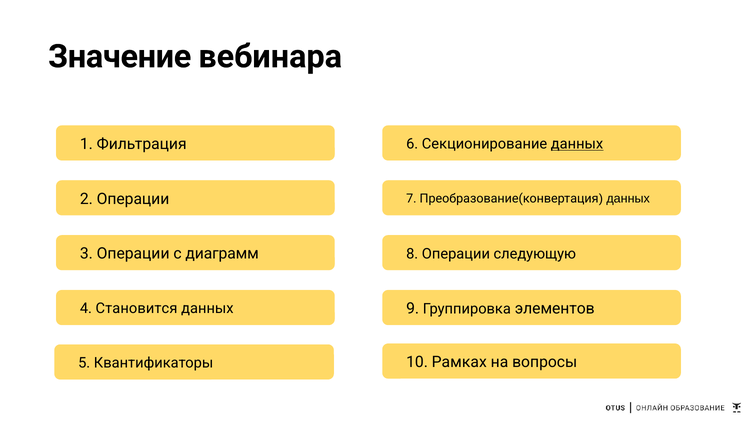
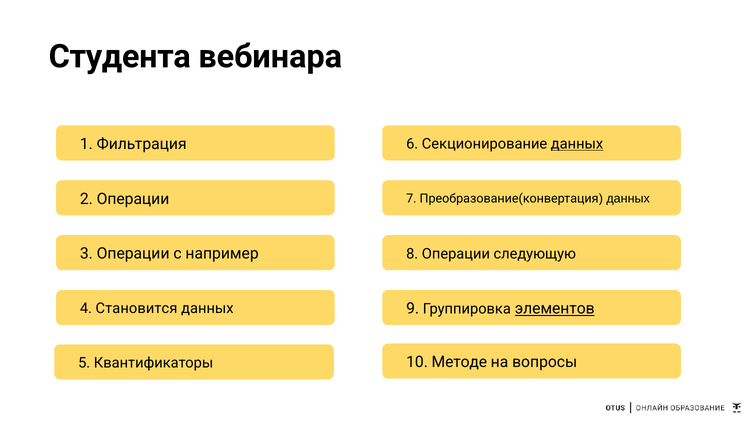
Значение: Значение -> Студента (120, 57)
диаграмм: диаграмм -> например (222, 253)
элементов underline: none -> present (555, 308)
Рамках: Рамках -> Методе (459, 362)
